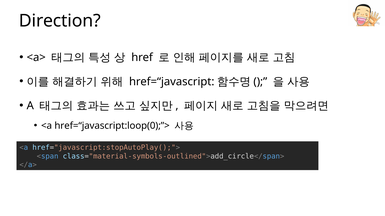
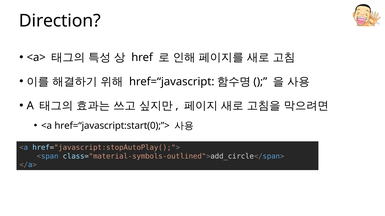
href=“javascript:loop(0);”>: href=“javascript:loop(0);”> -> href=“javascript:start(0);”> (112, 126)
